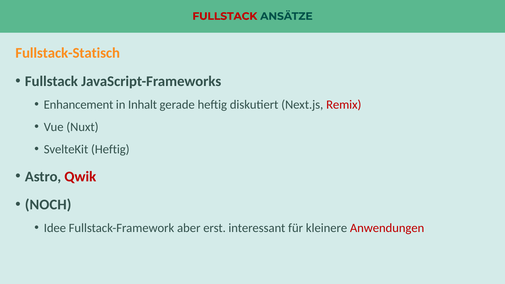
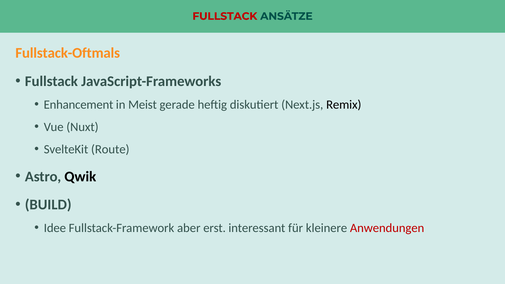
Fullstack-Statisch: Fullstack-Statisch -> Fullstack-Oftmals (68, 53)
Inhalt: Inhalt -> Meist (143, 105)
Remix colour: red -> black (344, 105)
SvelteKit Heftig: Heftig -> Route (110, 149)
Qwik colour: red -> black (80, 177)
NOCH: NOCH -> BUILD (48, 205)
